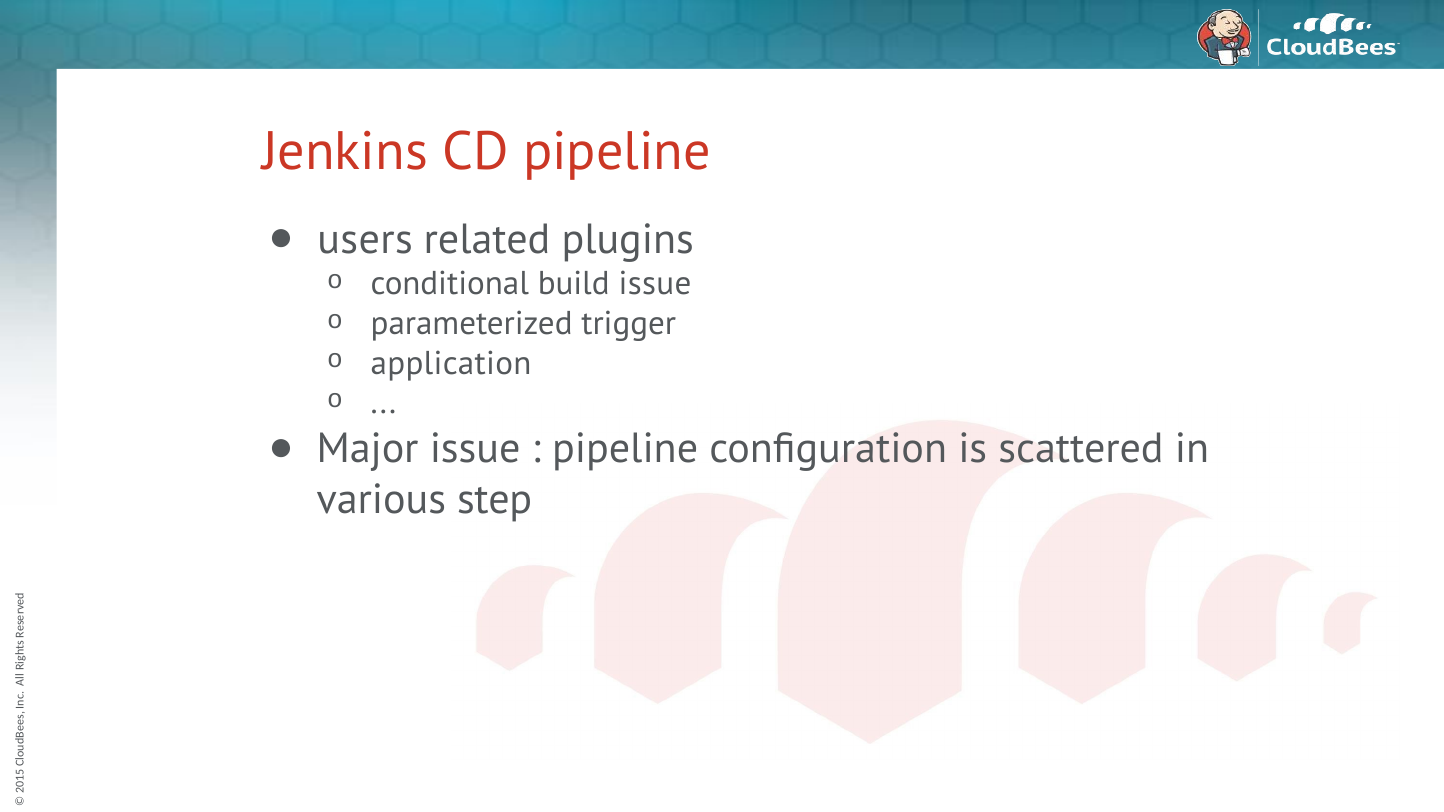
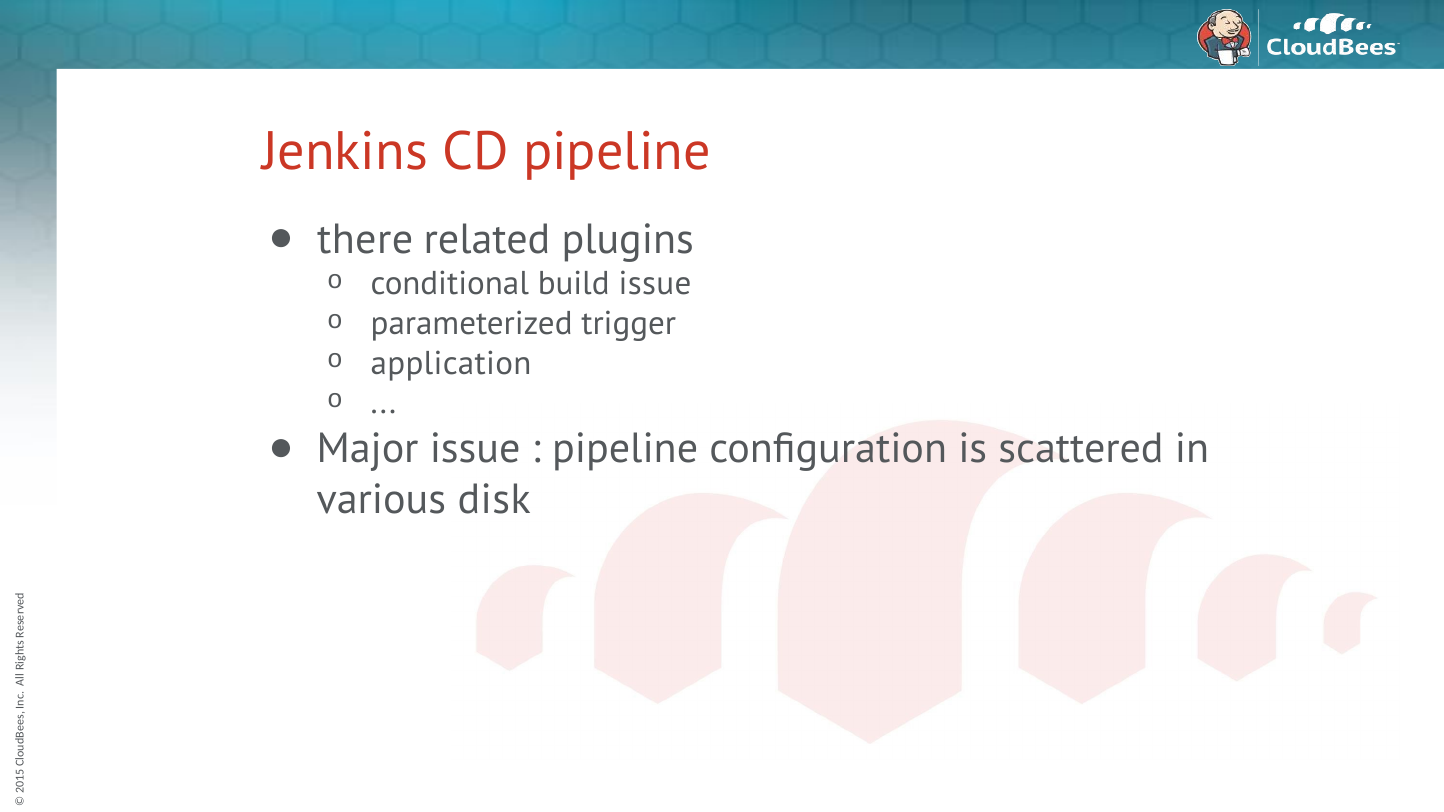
users: users -> there (365, 239)
step: step -> disk (494, 499)
